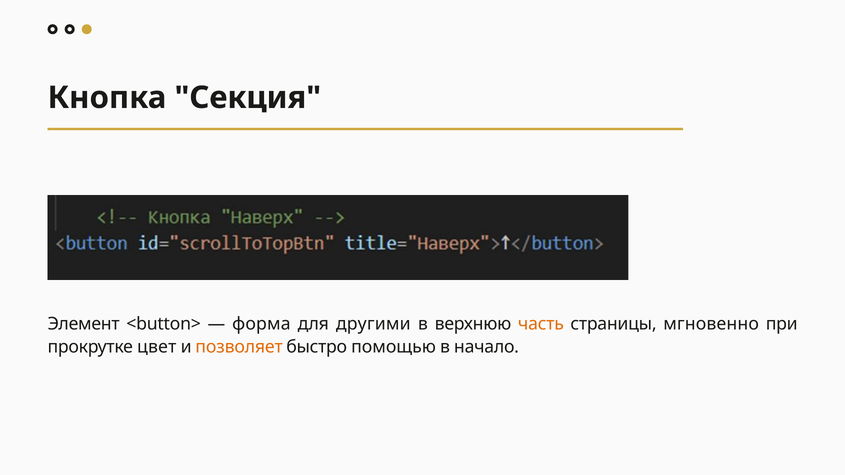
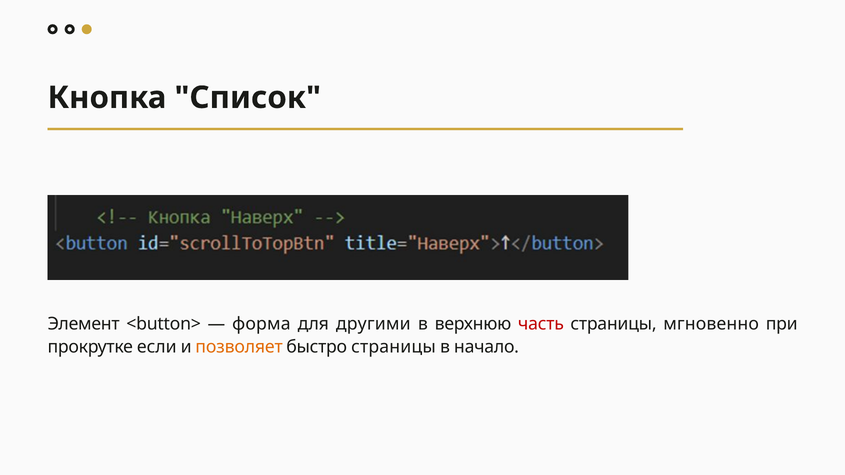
Секция: Секция -> Список (248, 98)
часть colour: orange -> red (541, 324)
цвет: цвет -> если (157, 347)
быстро помощью: помощью -> страницы (393, 347)
